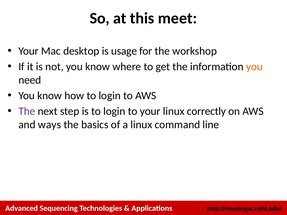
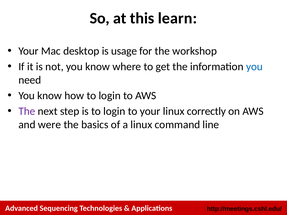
meet: meet -> learn (177, 18)
you colour: orange -> blue (254, 67)
ways: ways -> were (50, 125)
